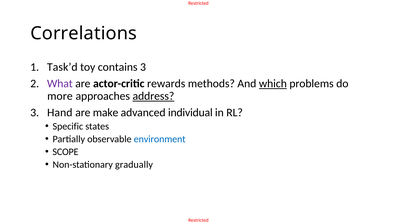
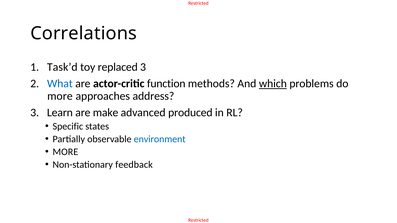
contains: contains -> replaced (118, 67)
What colour: purple -> blue (60, 84)
rewards: rewards -> function (166, 84)
address underline: present -> none (153, 96)
Hand: Hand -> Learn (60, 113)
individual: individual -> produced (190, 113)
SCOPE: SCOPE -> MORE (65, 152)
gradually: gradually -> feedback (134, 165)
